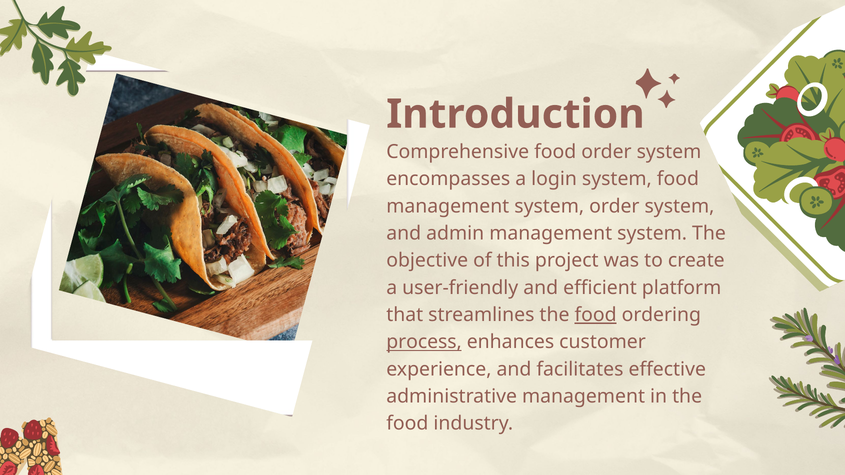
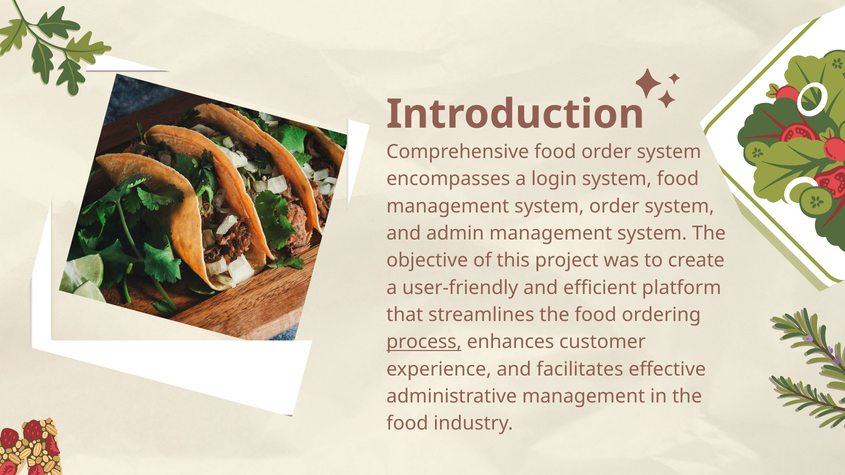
food underline: present -> none (596, 315)
